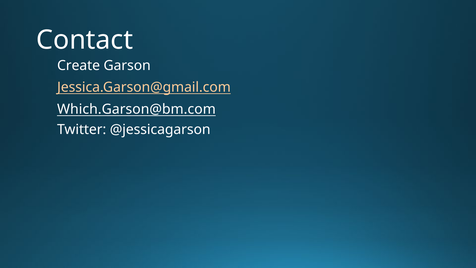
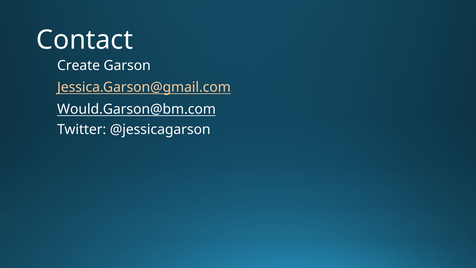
Which.Garson@bm.com: Which.Garson@bm.com -> Would.Garson@bm.com (136, 109)
